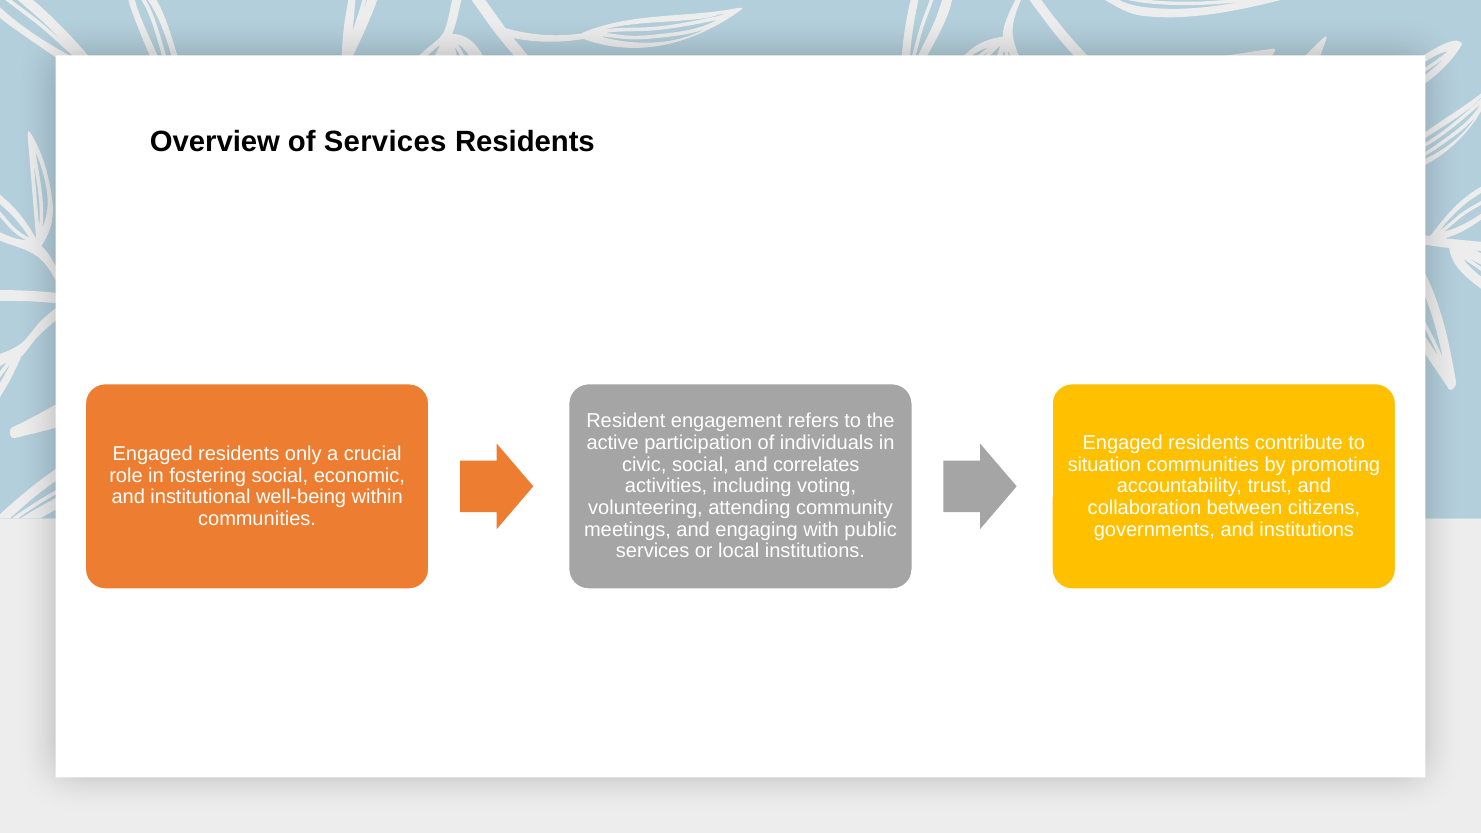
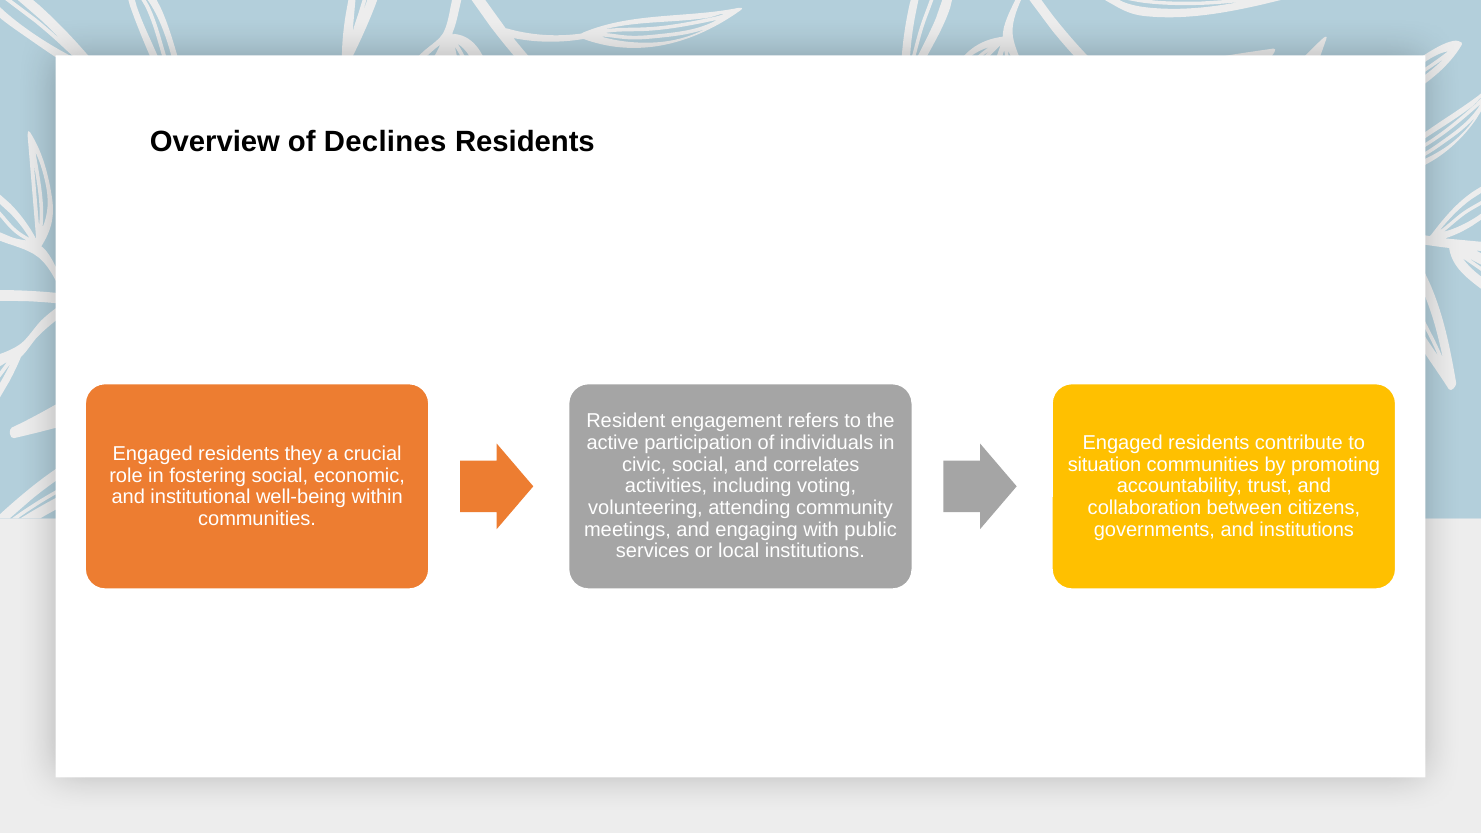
of Services: Services -> Declines (385, 142)
only: only -> they (303, 454)
